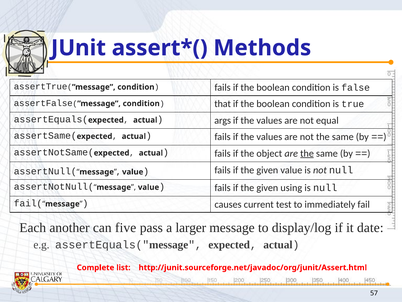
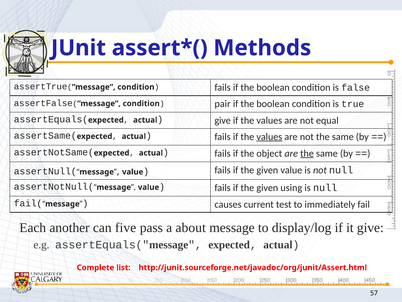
that: that -> pair (223, 104)
args: args -> give (223, 120)
values underline: none -> present (269, 137)
larger: larger -> about (191, 227)
it date: date -> give (370, 227)
